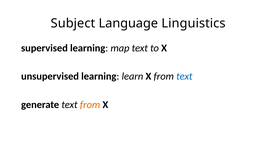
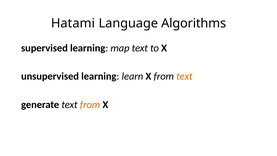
Subject: Subject -> Hatami (73, 23)
Linguistics: Linguistics -> Algorithms (194, 23)
text colour: blue -> orange (184, 76)
